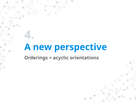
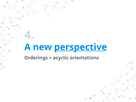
perspective underline: none -> present (81, 47)
